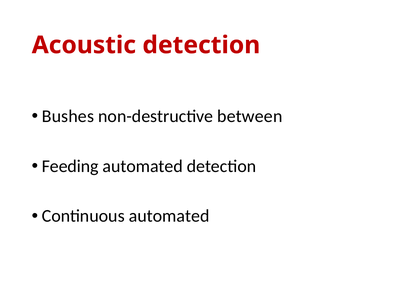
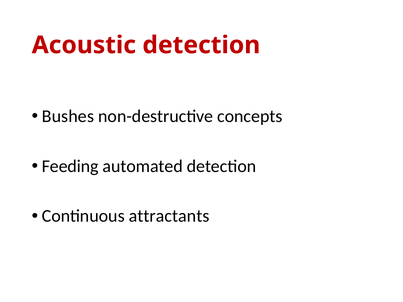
between: between -> concepts (250, 116)
Continuous automated: automated -> attractants (169, 216)
